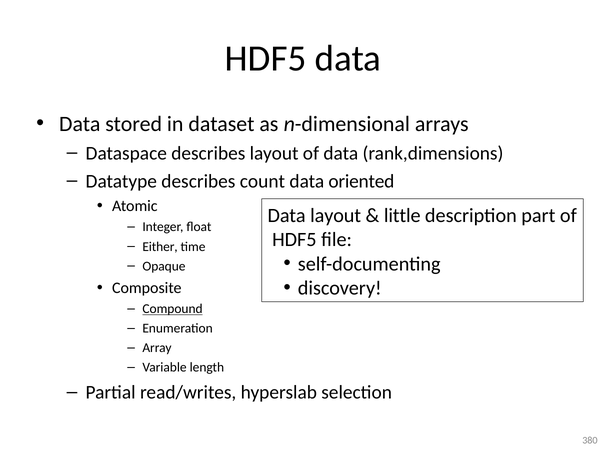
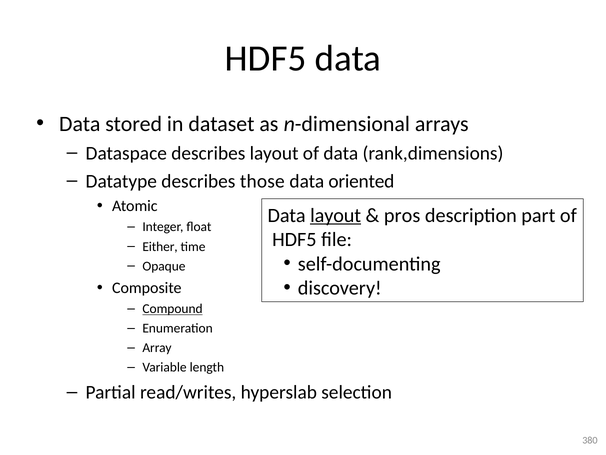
count: count -> those (262, 181)
layout underline: none -> present (336, 215)
little: little -> pros (402, 215)
